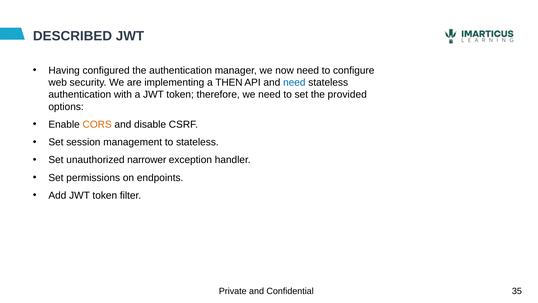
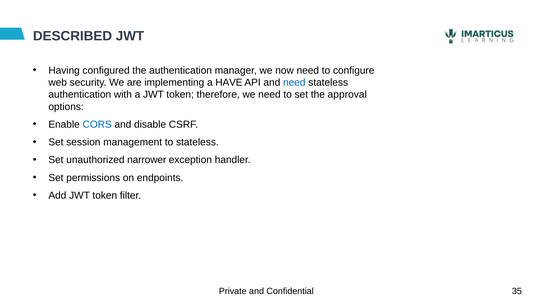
THEN: THEN -> HAVE (229, 82)
provided: provided -> approval (347, 95)
CORS colour: orange -> blue (97, 124)
